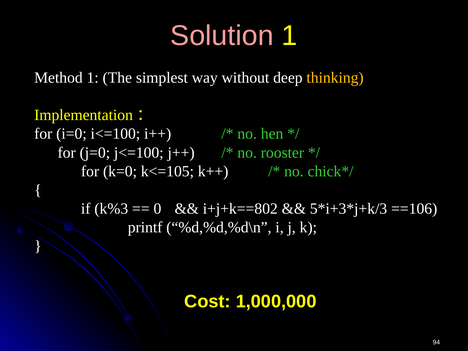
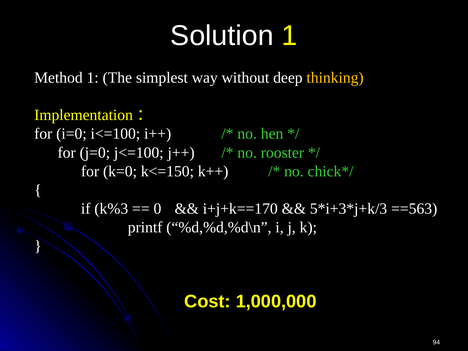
Solution colour: pink -> white (222, 36)
k<=105: k<=105 -> k<=150 (167, 171)
i+j+k==802: i+j+k==802 -> i+j+k==170 (240, 209)
==106: ==106 -> ==563 (414, 209)
